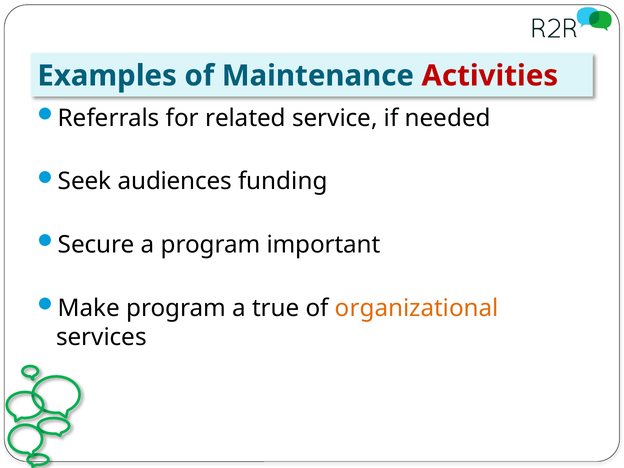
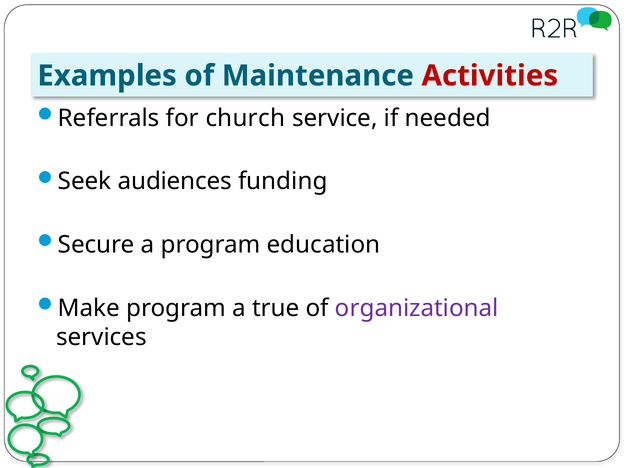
related: related -> church (245, 118)
important: important -> education (324, 245)
organizational colour: orange -> purple (417, 308)
